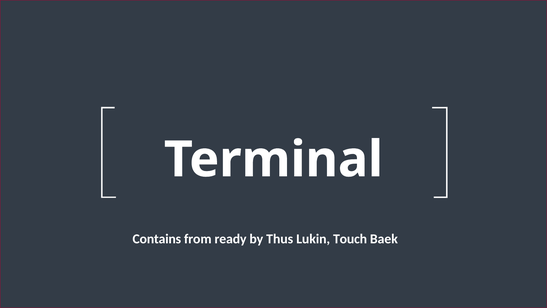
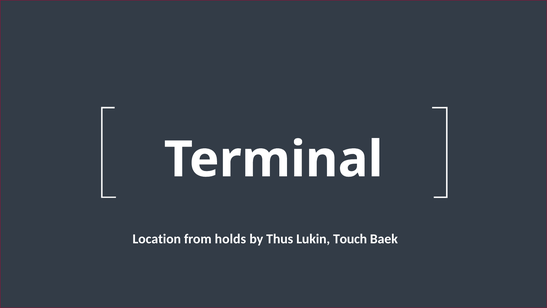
Contains: Contains -> Location (157, 239)
ready: ready -> holds (230, 239)
